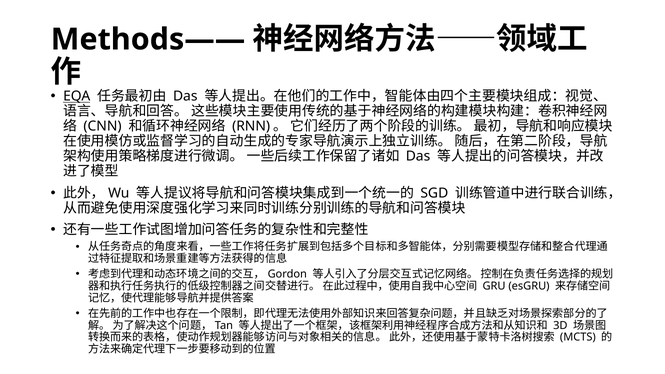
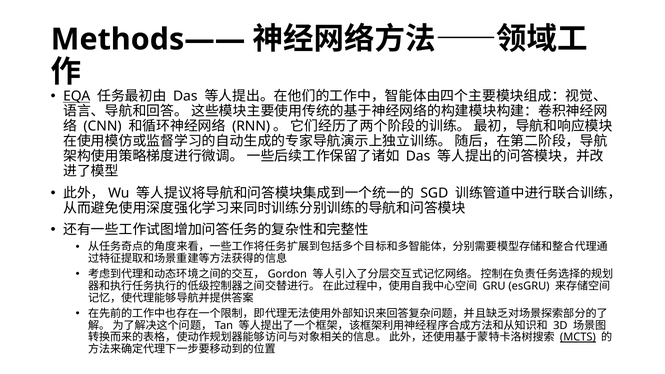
MCTS underline: none -> present (578, 337)
